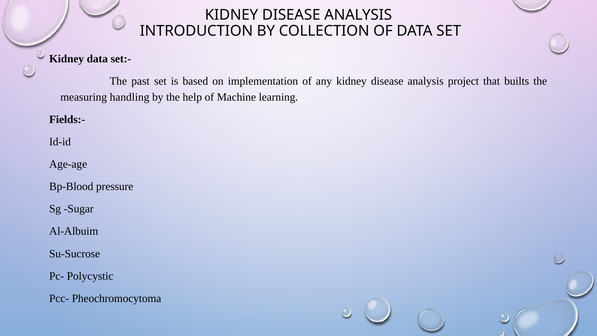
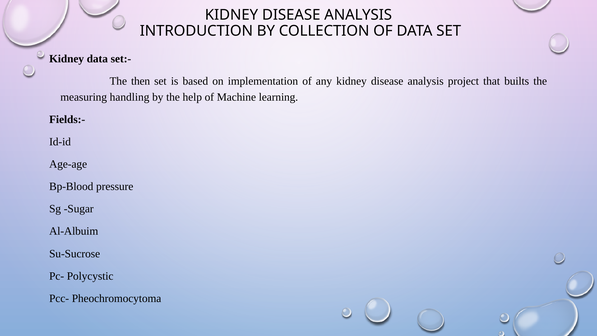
past: past -> then (141, 81)
